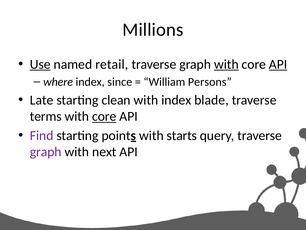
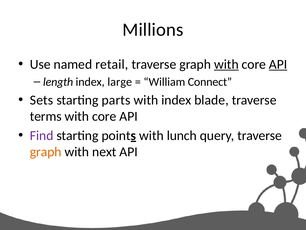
Use underline: present -> none (40, 64)
where: where -> length (58, 82)
since: since -> large (120, 82)
Persons: Persons -> Connect (210, 82)
Late: Late -> Sets (42, 100)
clean: clean -> parts (116, 100)
core underline: present -> none (104, 116)
starts: starts -> lunch (182, 135)
graph colour: purple -> orange (46, 152)
